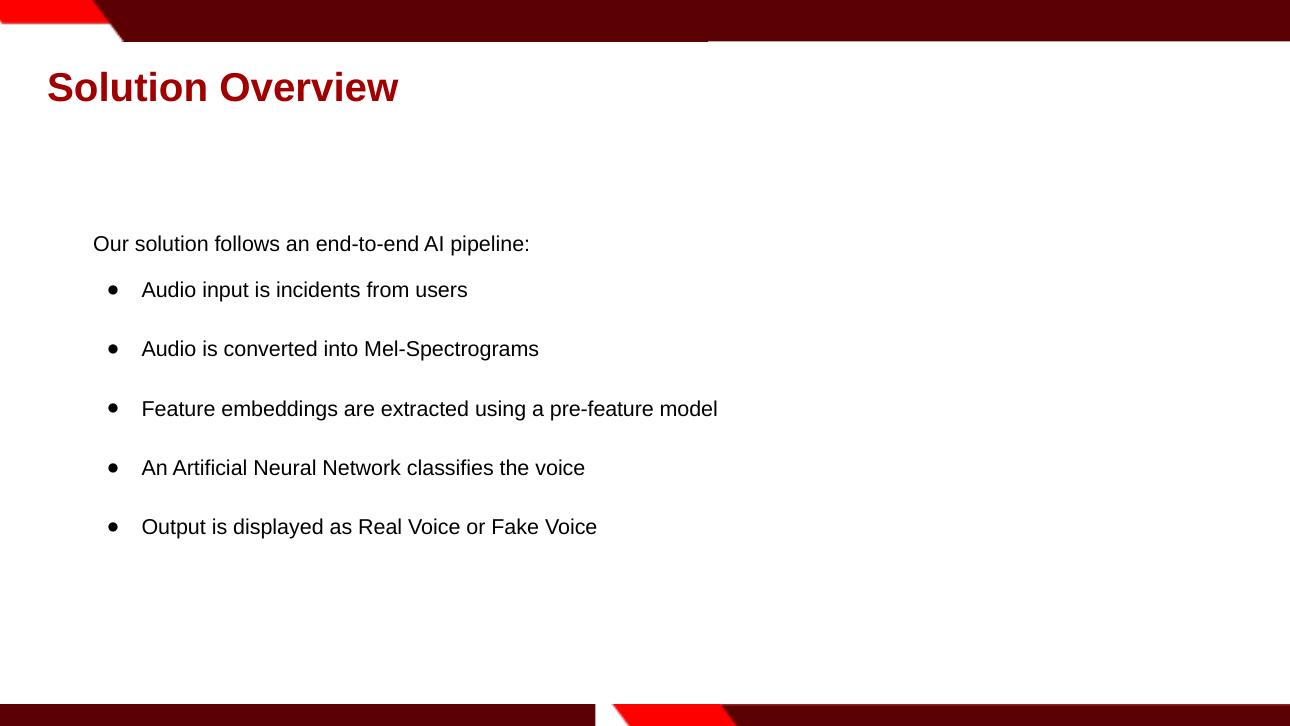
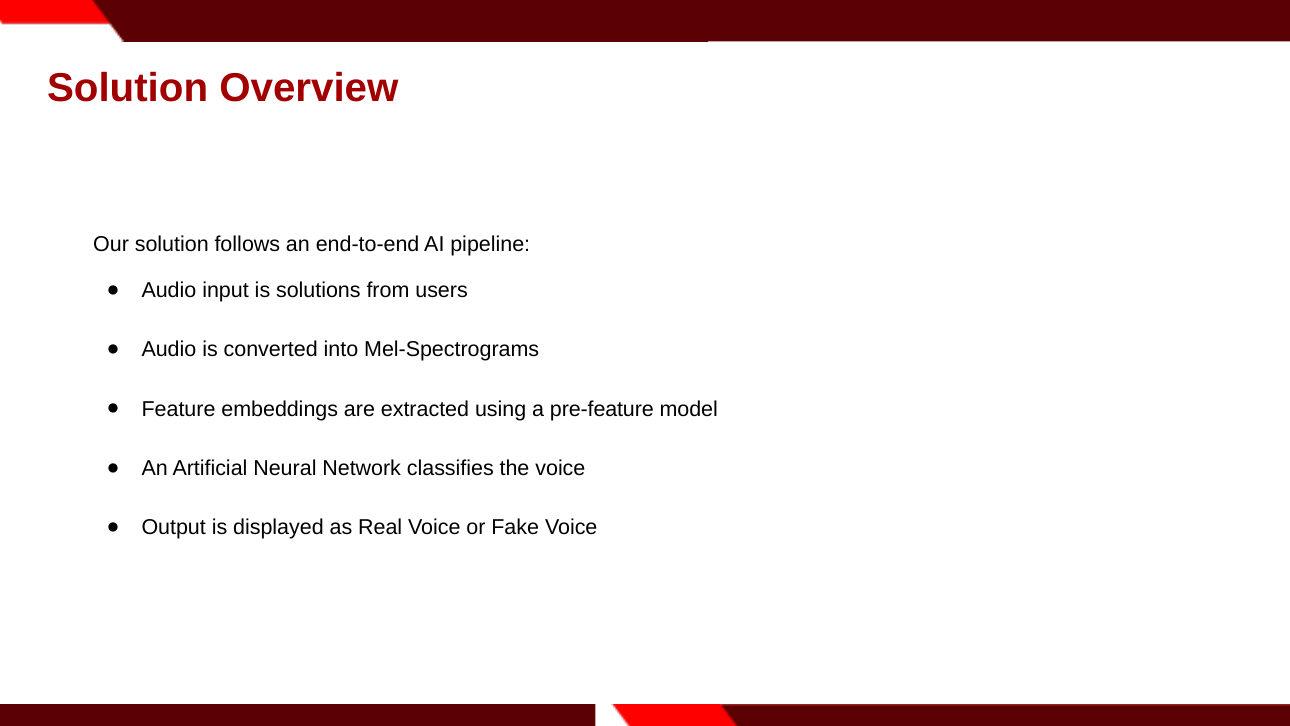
incidents: incidents -> solutions (318, 290)
